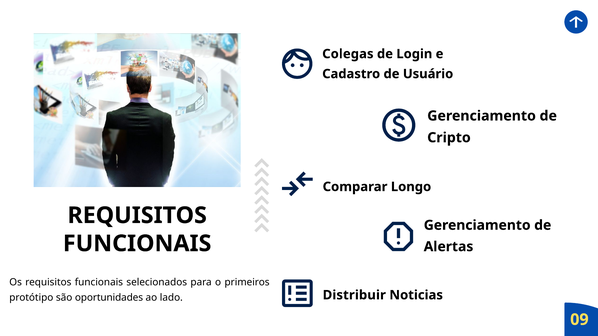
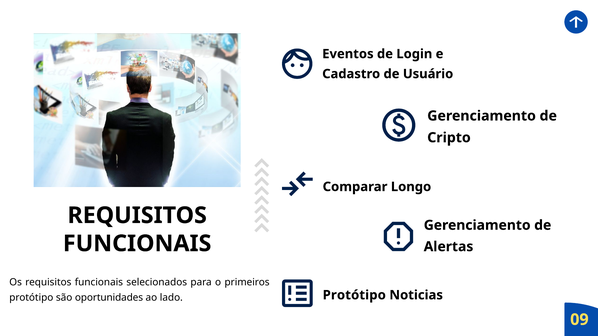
Colegas: Colegas -> Eventos (348, 54)
Distribuir: Distribuir -> Protótipo (354, 295)
